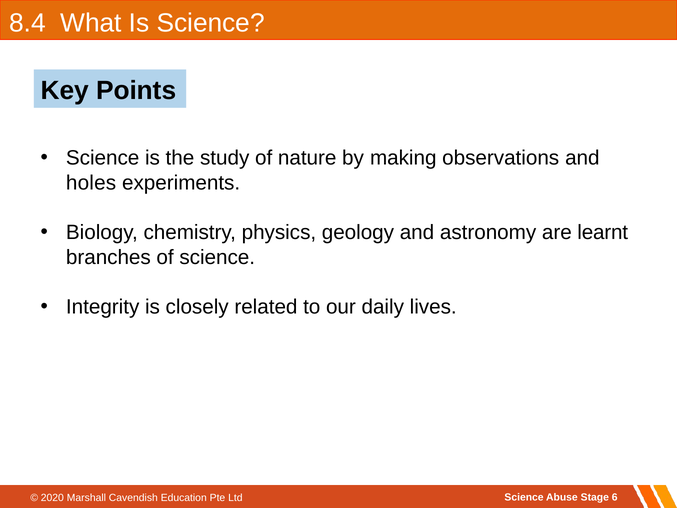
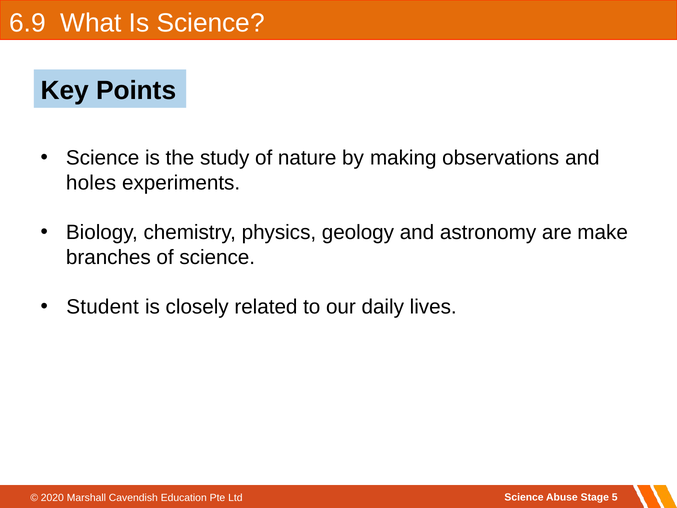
8.4: 8.4 -> 6.9 (28, 23)
learnt: learnt -> make (603, 232)
Integrity: Integrity -> Student (103, 307)
6: 6 -> 5 (615, 497)
